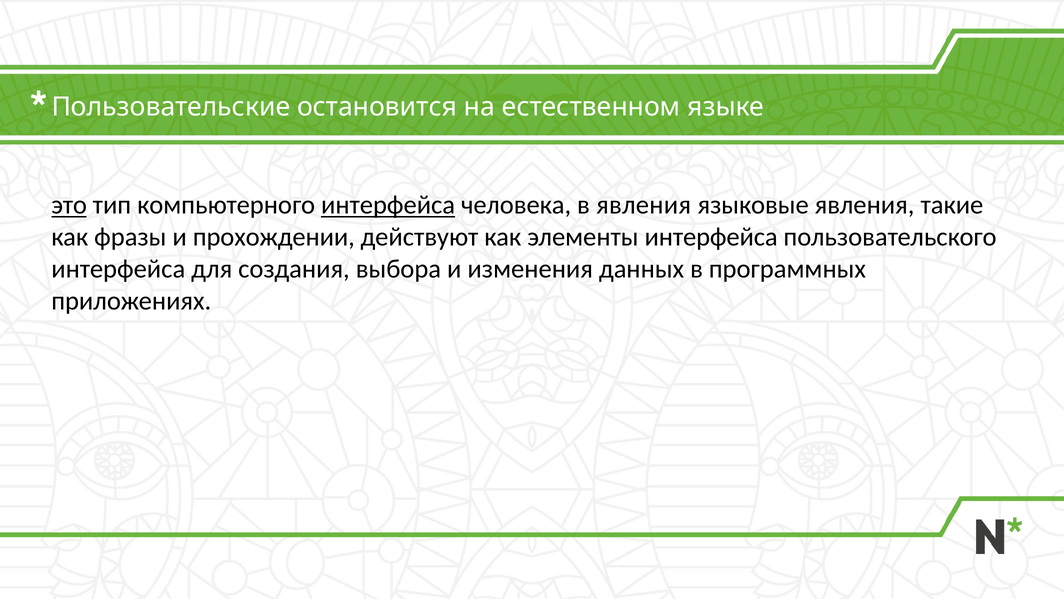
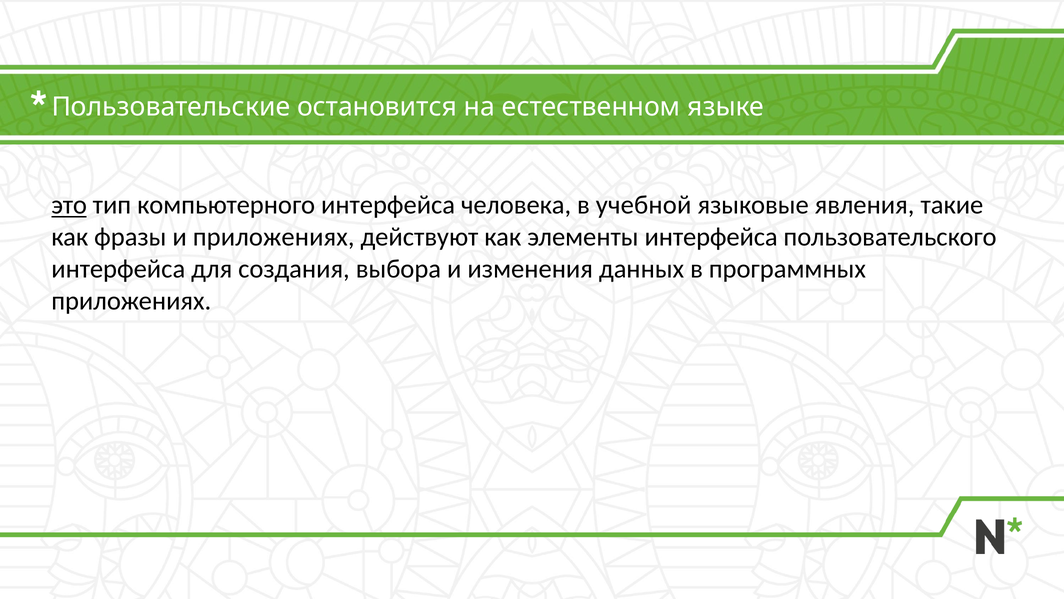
интерфейса underline: present -> none (388, 205)
в явления: явления -> учебной (644, 205)
и прохождении: прохождении -> приложениях (274, 237)
